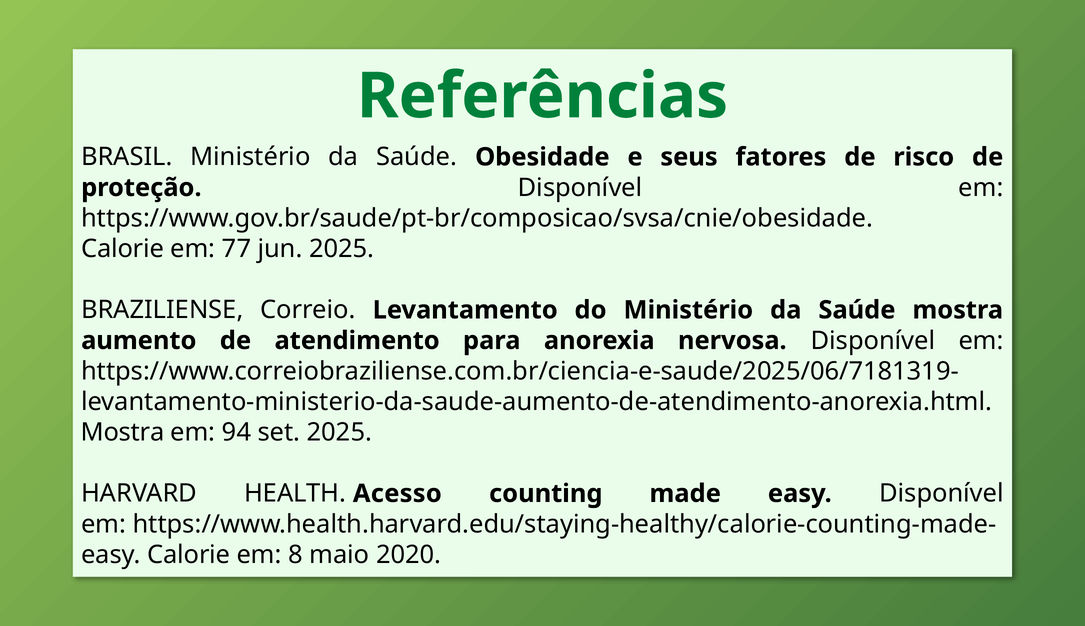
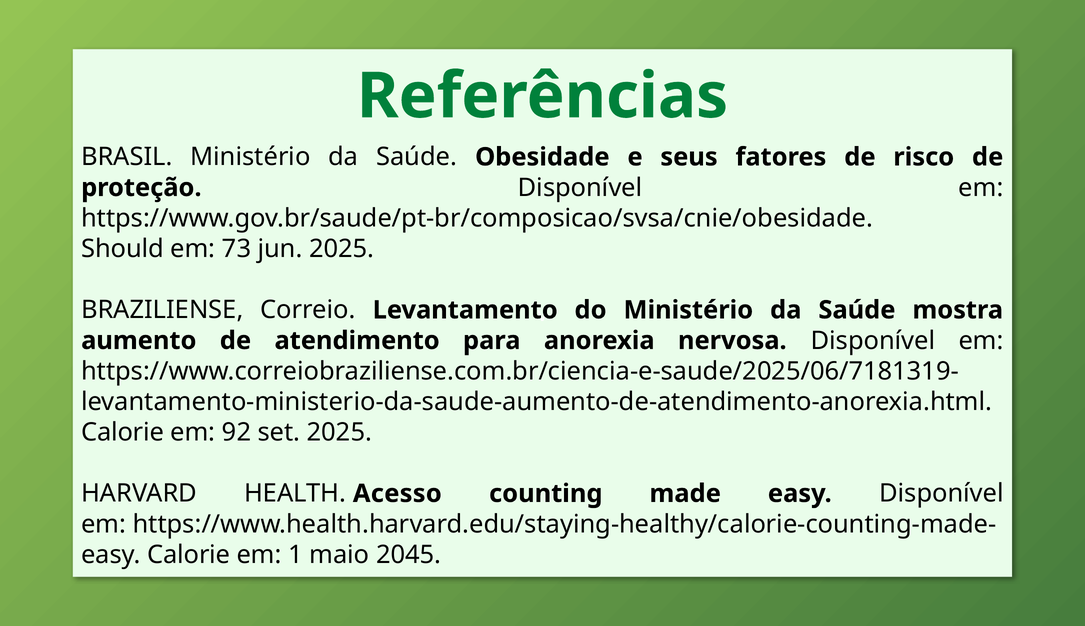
Calorie: Calorie -> Should (123, 249)
77: 77 -> 73 (237, 249)
Mostra: Mostra -> Calorie (123, 433)
94: 94 -> 92 (237, 433)
8: 8 -> 1 (295, 555)
2020: 2020 -> 2045 (409, 555)
